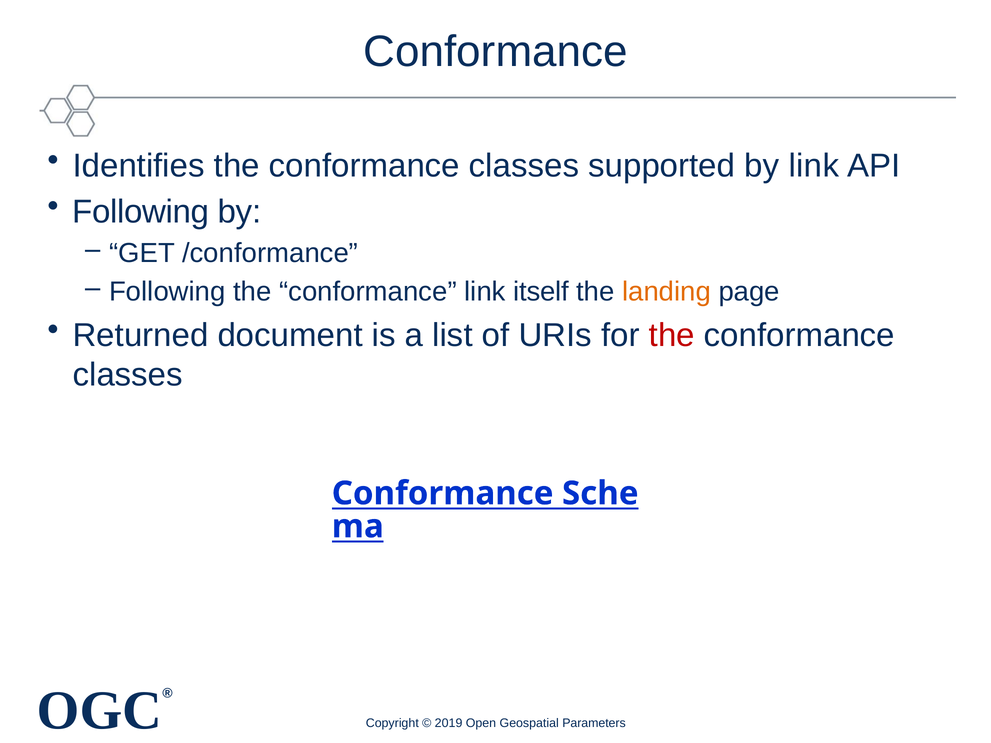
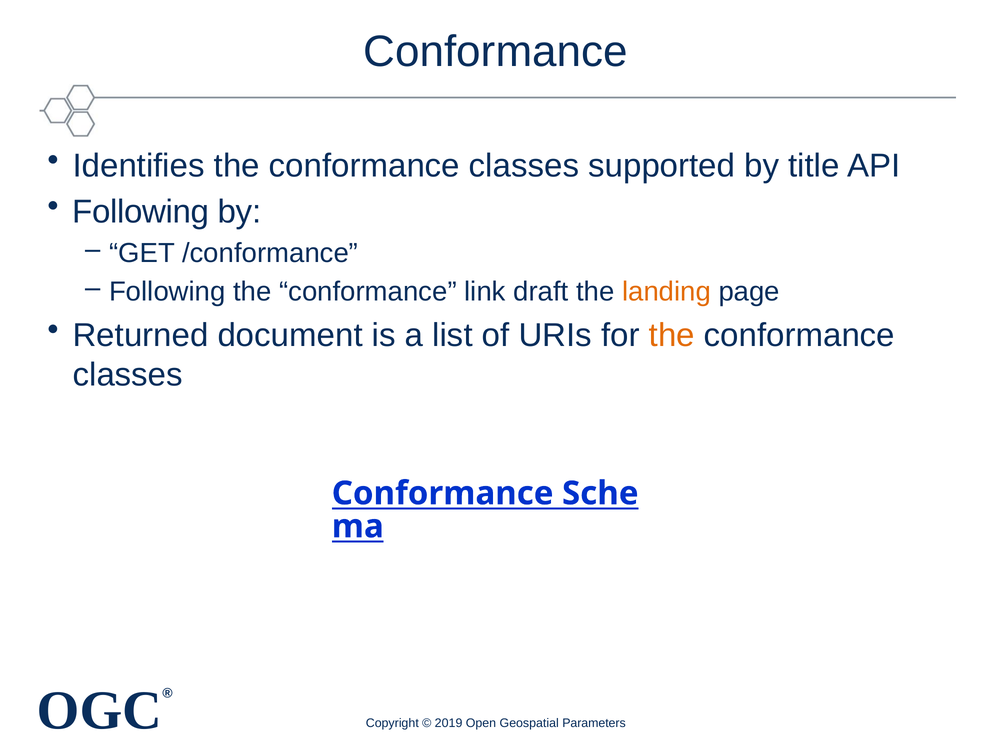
by link: link -> title (814, 166)
itself: itself -> draft (541, 292)
the colour: red -> orange (672, 335)
